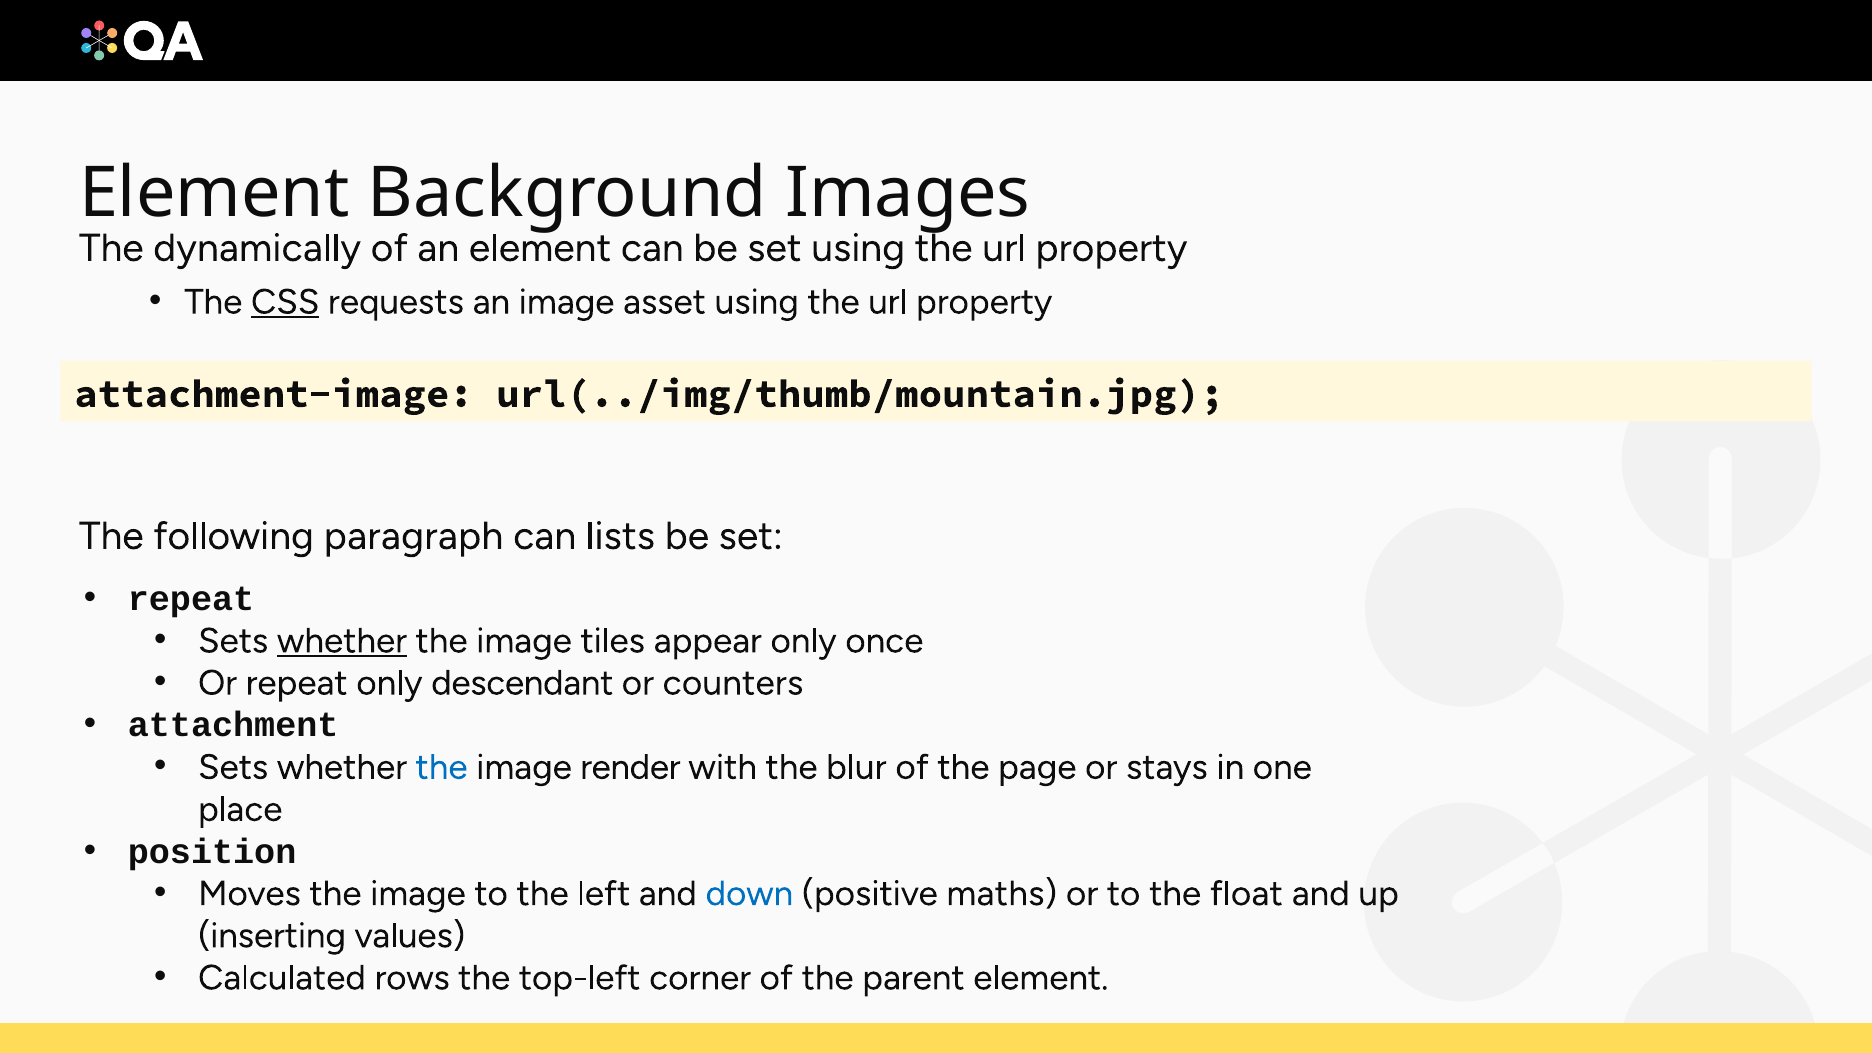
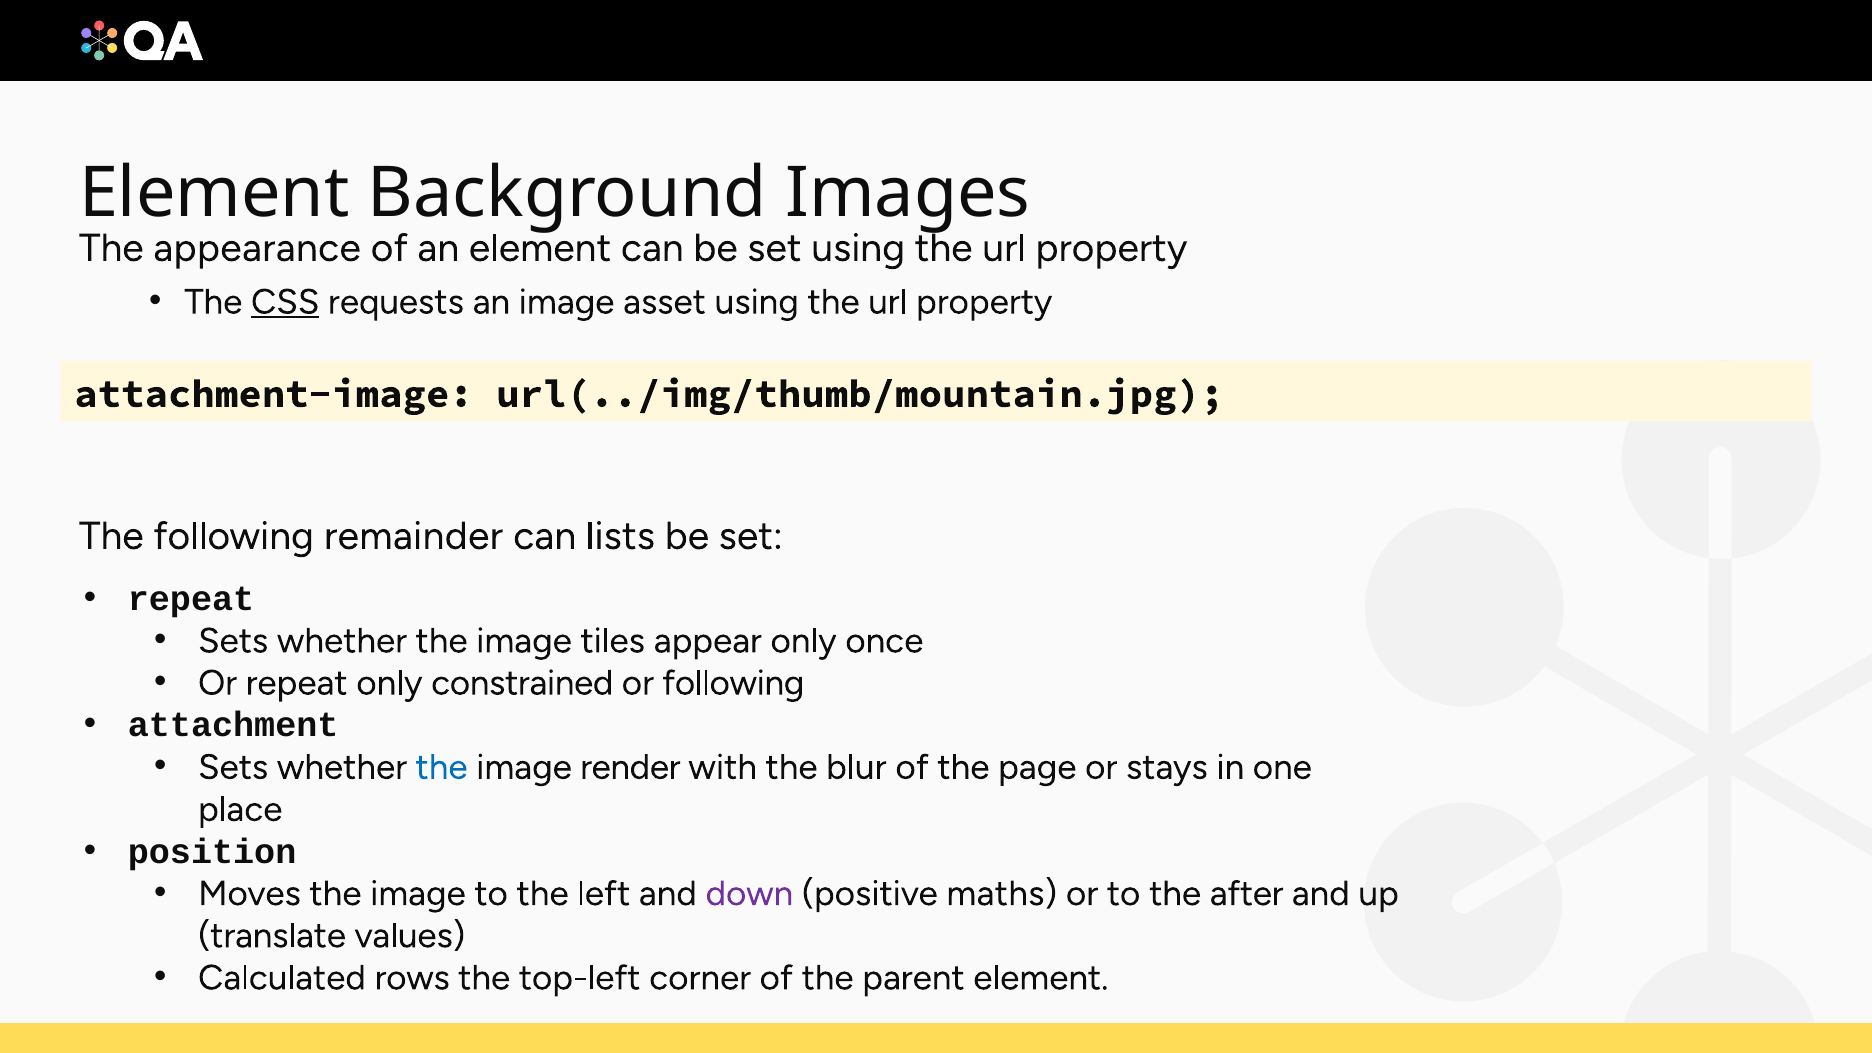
dynamically: dynamically -> appearance (257, 248)
paragraph: paragraph -> remainder (413, 536)
whether underline: present -> none (342, 641)
descendant: descendant -> constrained (522, 683)
or counters: counters -> following (733, 683)
down colour: blue -> purple (749, 894)
float: float -> after (1247, 894)
inserting: inserting -> translate (272, 936)
